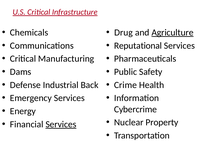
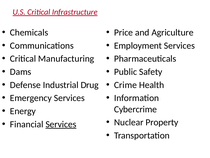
Drug: Drug -> Price (124, 32)
Agriculture underline: present -> none (172, 32)
Reputational: Reputational -> Employment (138, 45)
Back: Back -> Drug (90, 85)
